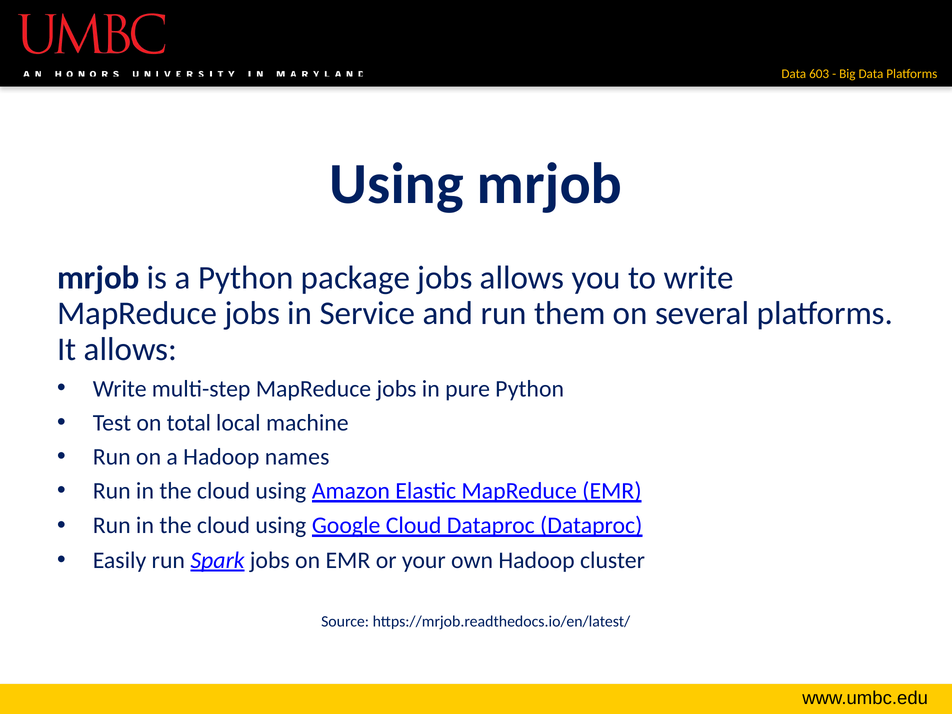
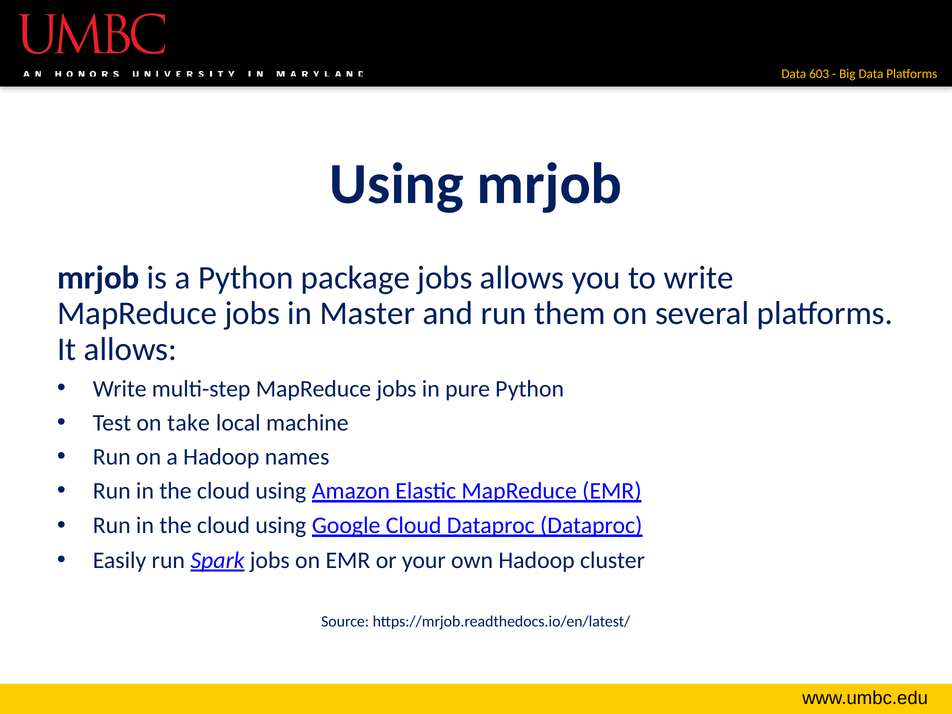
Service: Service -> Master (367, 313)
total: total -> take (189, 423)
